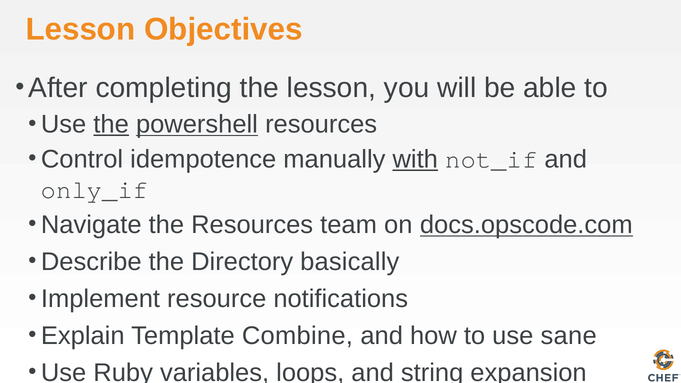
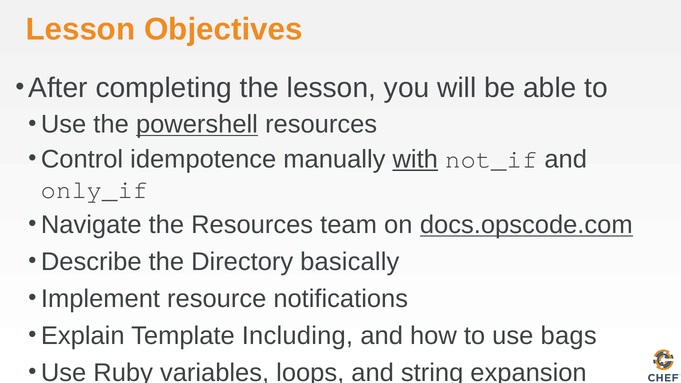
the underline: present -> none (111, 124)
Combine: Combine -> Including (297, 336)
sane: sane -> bags (569, 336)
